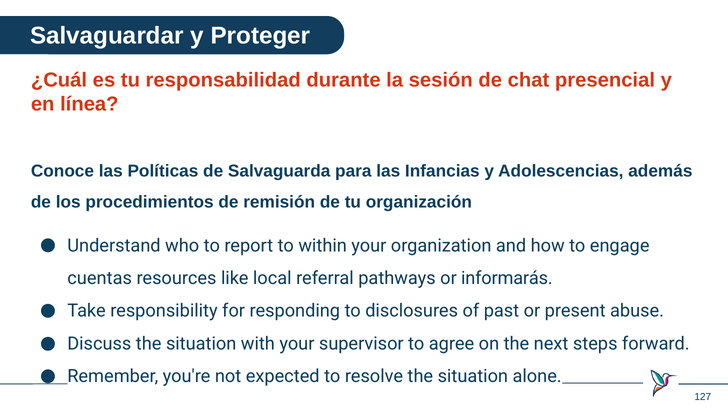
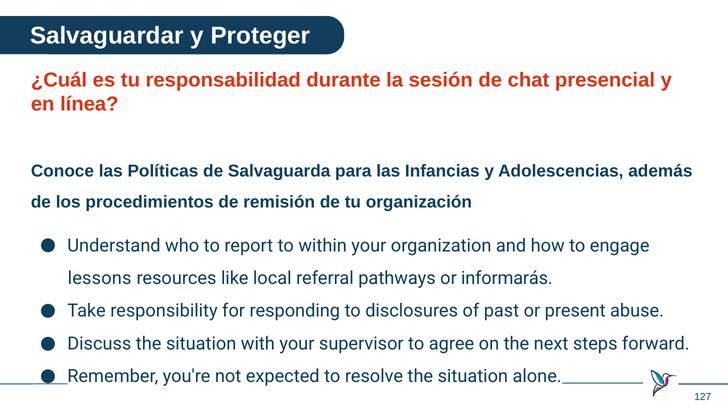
cuentas: cuentas -> lessons (100, 279)
